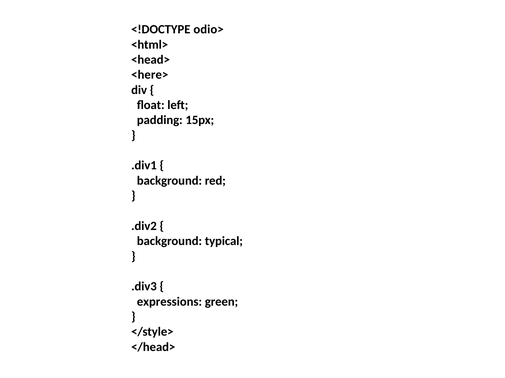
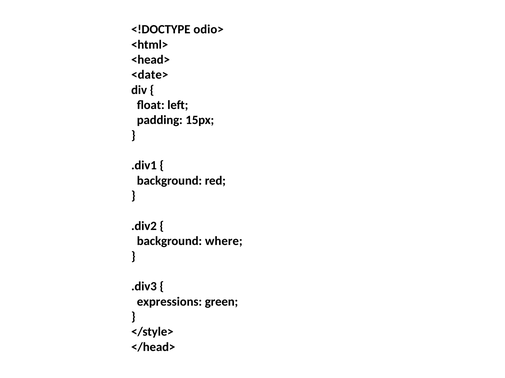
<here>: <here> -> <date> (150, 75)
typical: typical -> where (224, 242)
